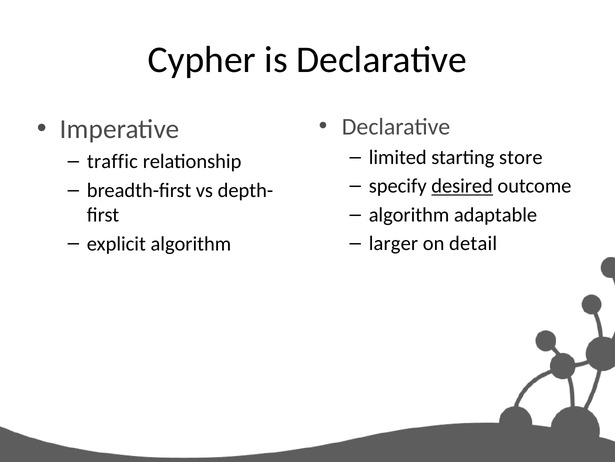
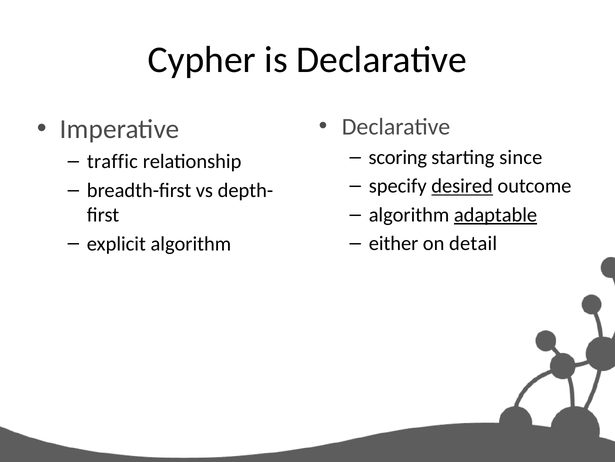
limited: limited -> scoring (398, 157)
store: store -> since (521, 157)
adaptable underline: none -> present (496, 215)
larger: larger -> either (394, 243)
